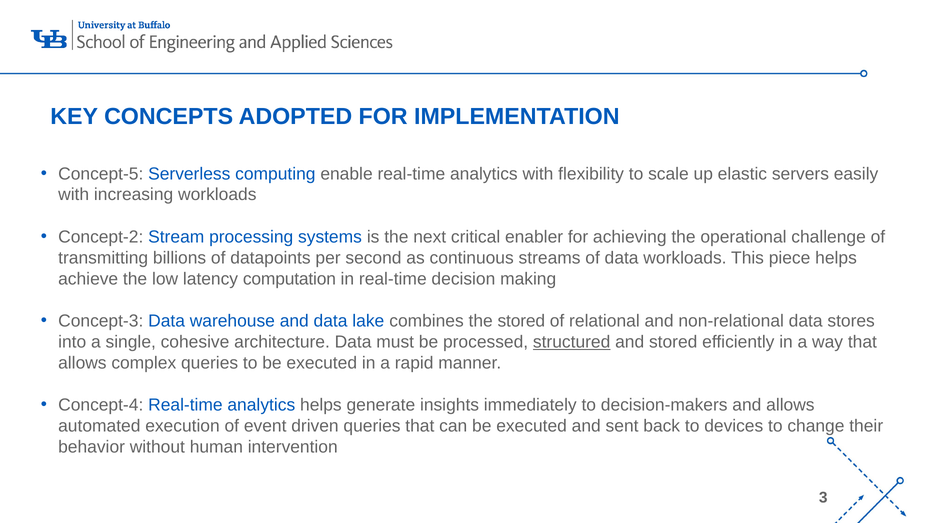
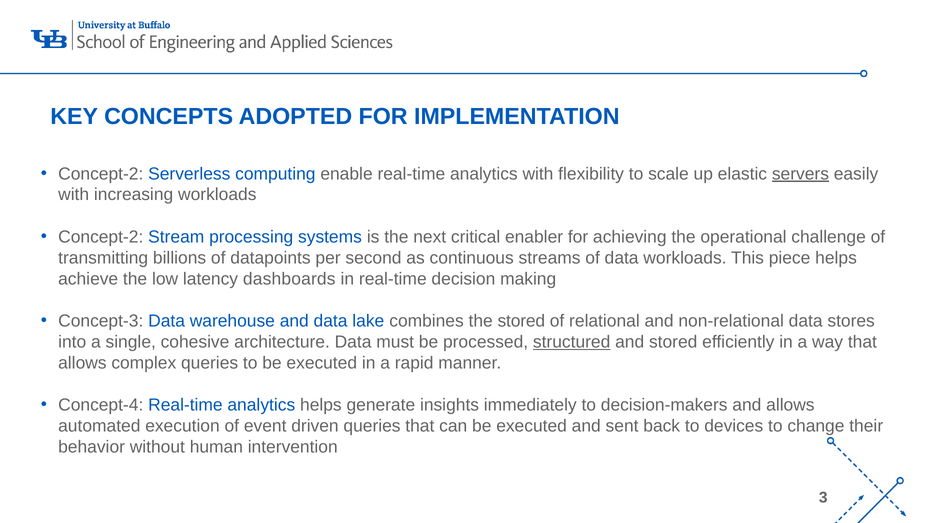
Concept-5: Concept-5 -> Concept-2 (101, 174)
servers underline: none -> present (800, 174)
computation: computation -> dashboards (289, 279)
